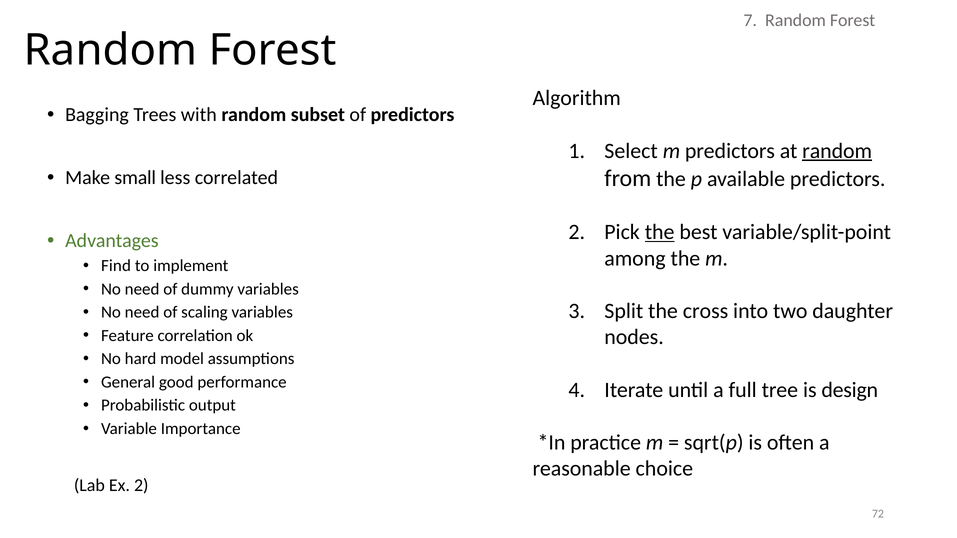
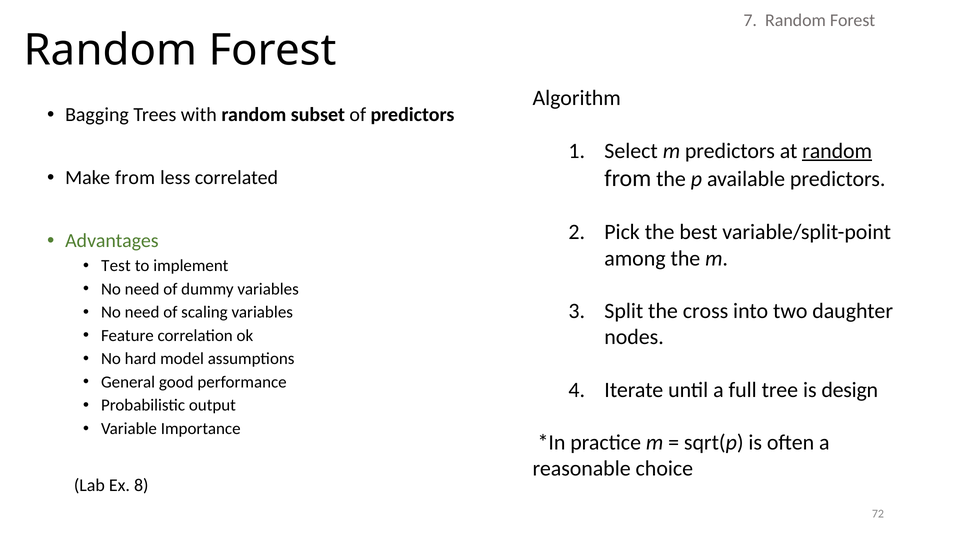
Make small: small -> from (135, 178)
the underline: present -> none (660, 232)
Find: Find -> Test (116, 266)
Ex 2: 2 -> 8 (141, 485)
